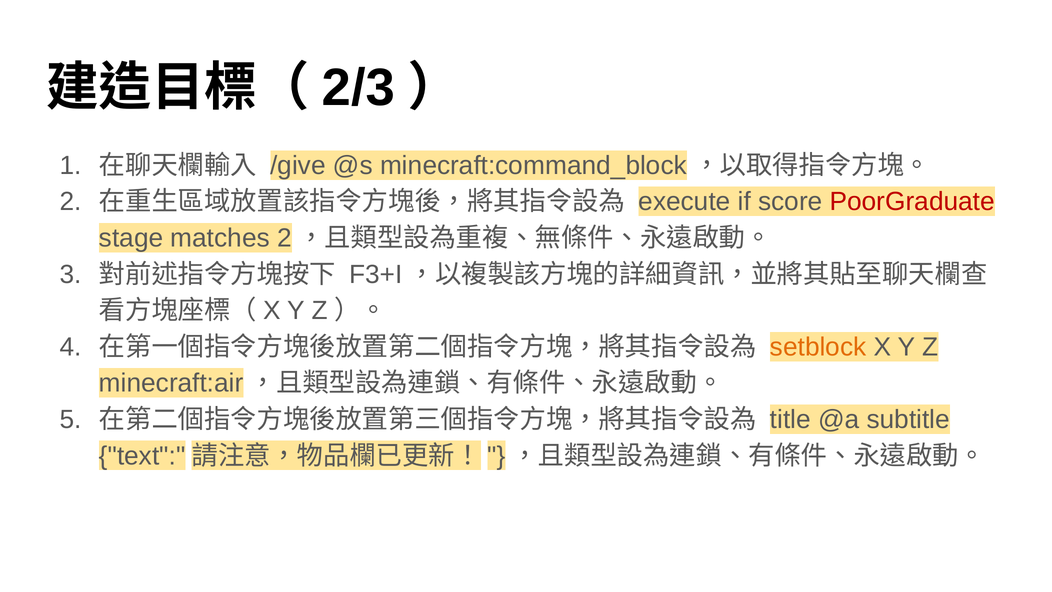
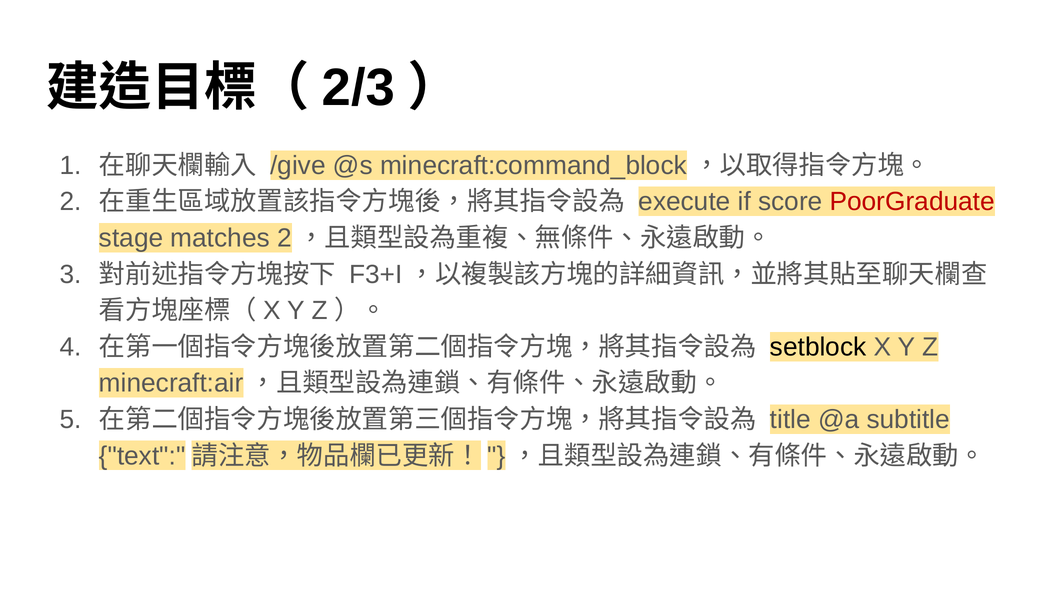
setblock colour: orange -> black (818, 347)
